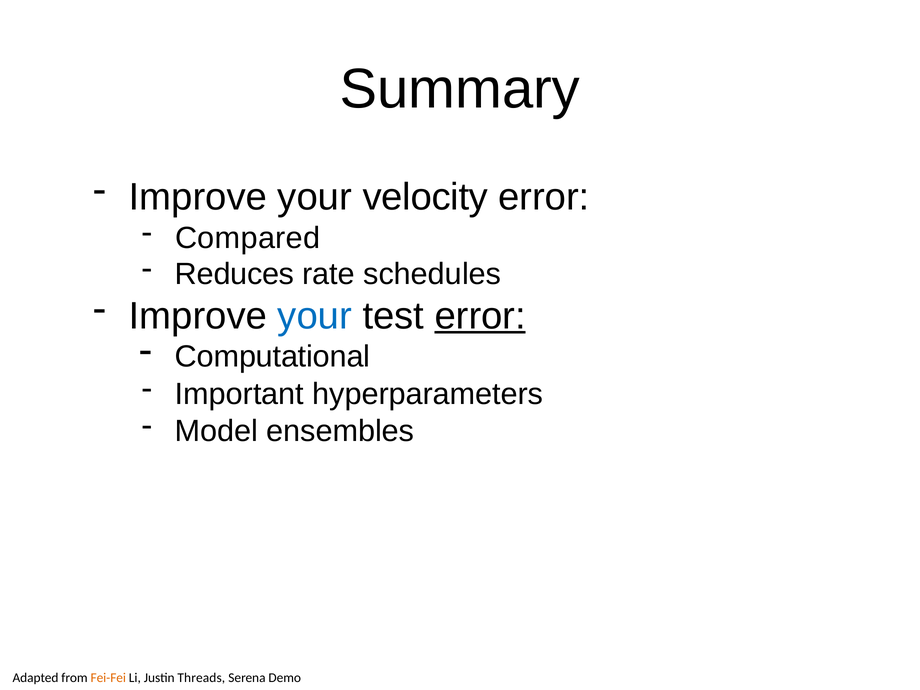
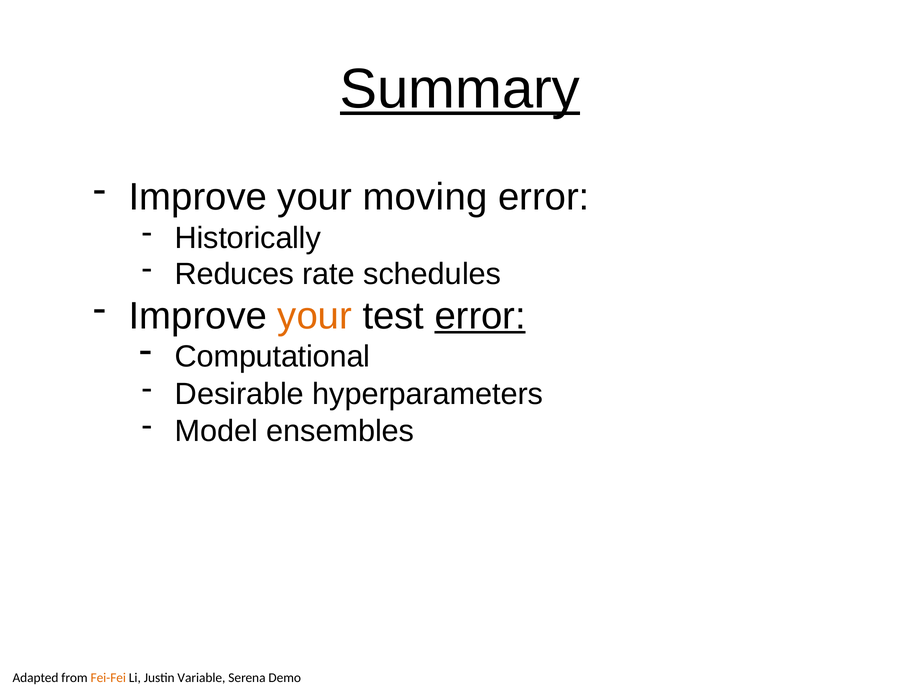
Summary underline: none -> present (460, 89)
velocity: velocity -> moving (425, 197)
Compared: Compared -> Historically (248, 238)
your colour: blue -> orange (315, 316)
Important: Important -> Desirable (239, 394)
Threads: Threads -> Variable (201, 678)
